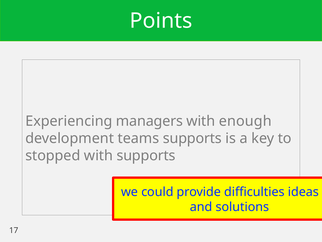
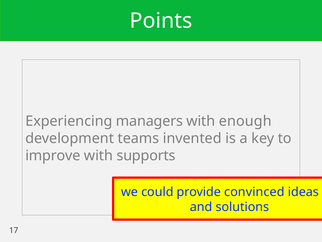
teams supports: supports -> invented (192, 138)
stopped: stopped -> improve (53, 155)
difficulties: difficulties -> convinced (254, 192)
